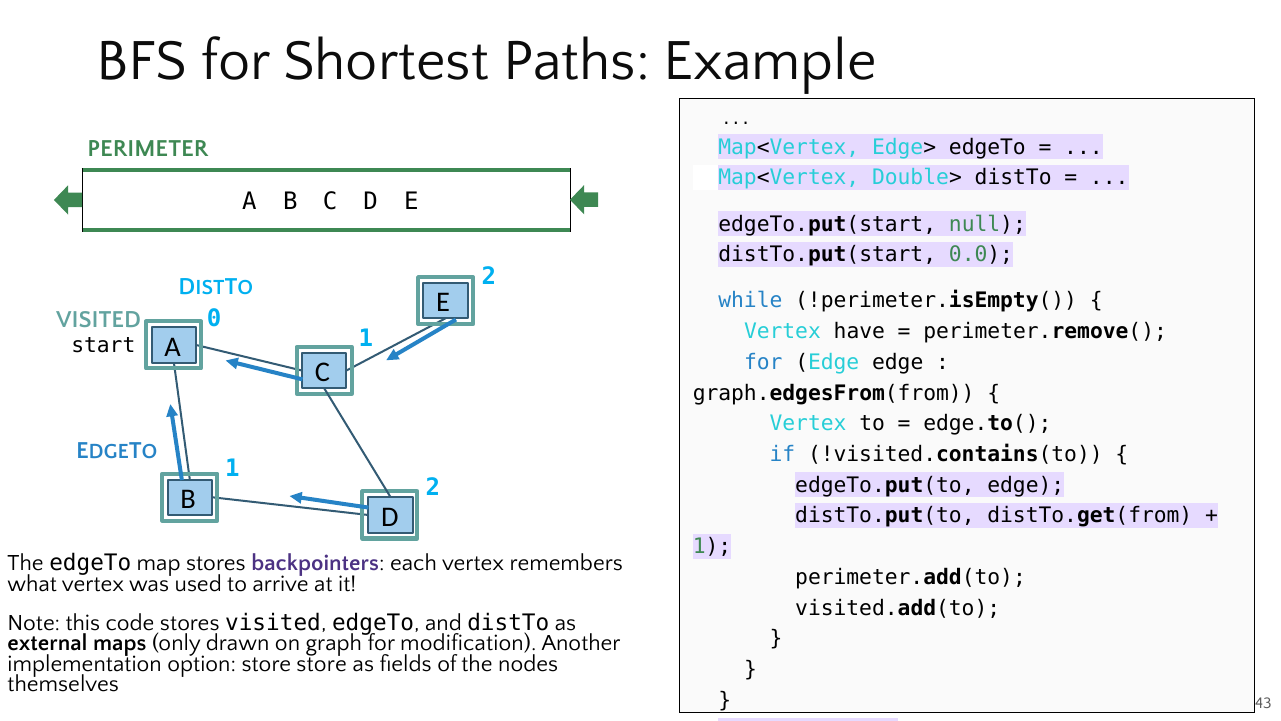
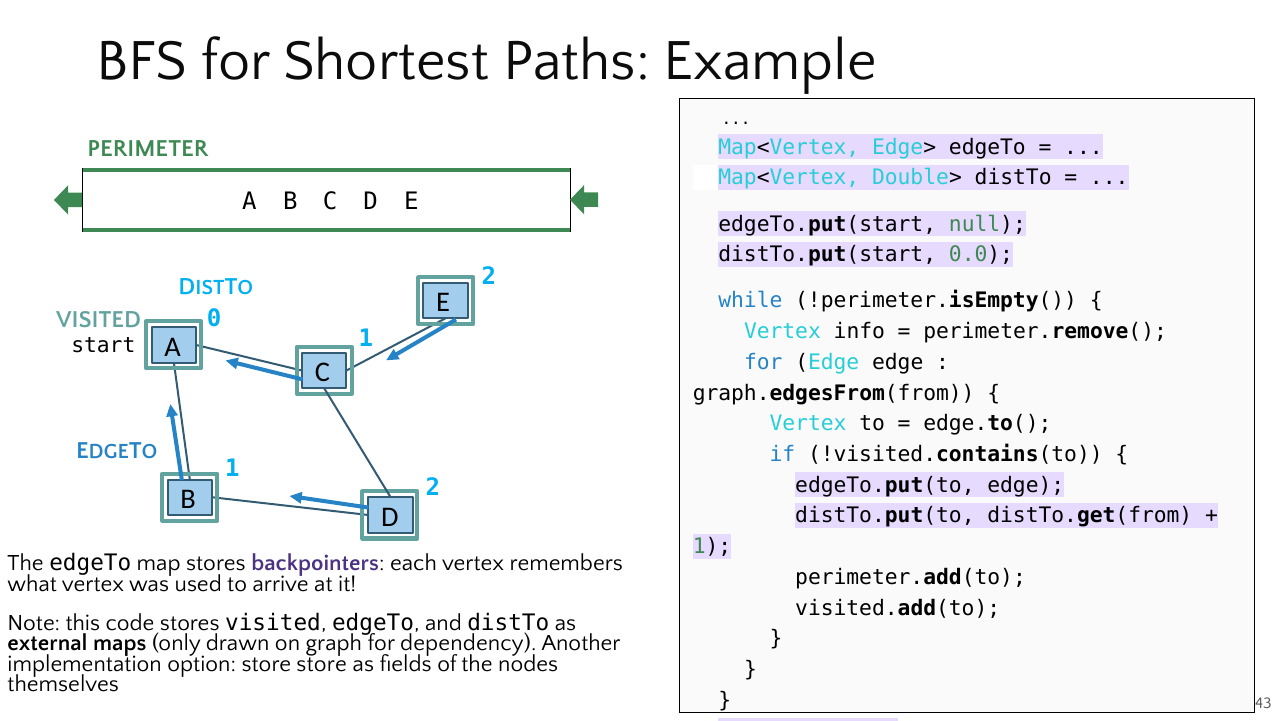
have: have -> info (859, 331)
modification: modification -> dependency (468, 643)
